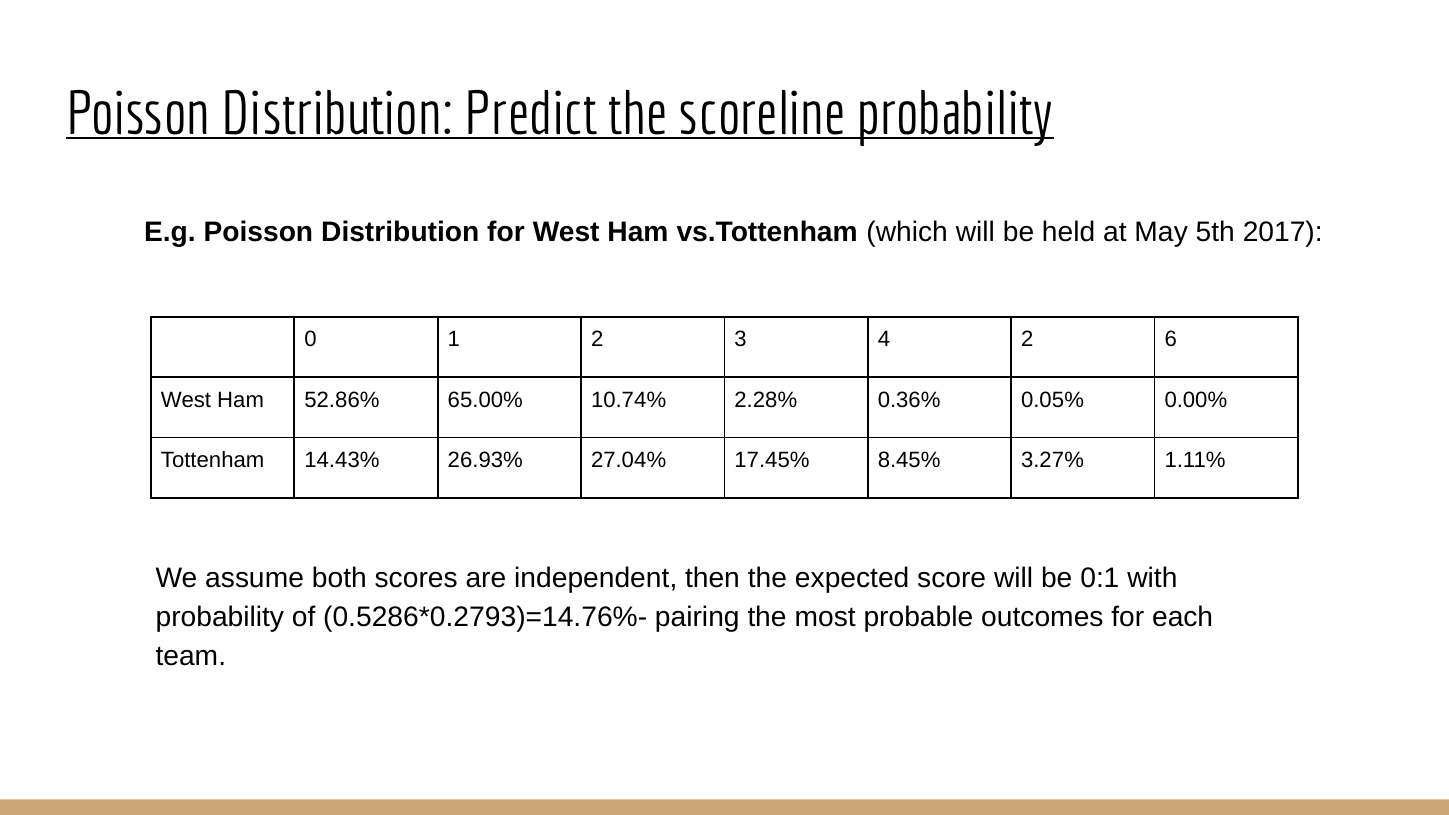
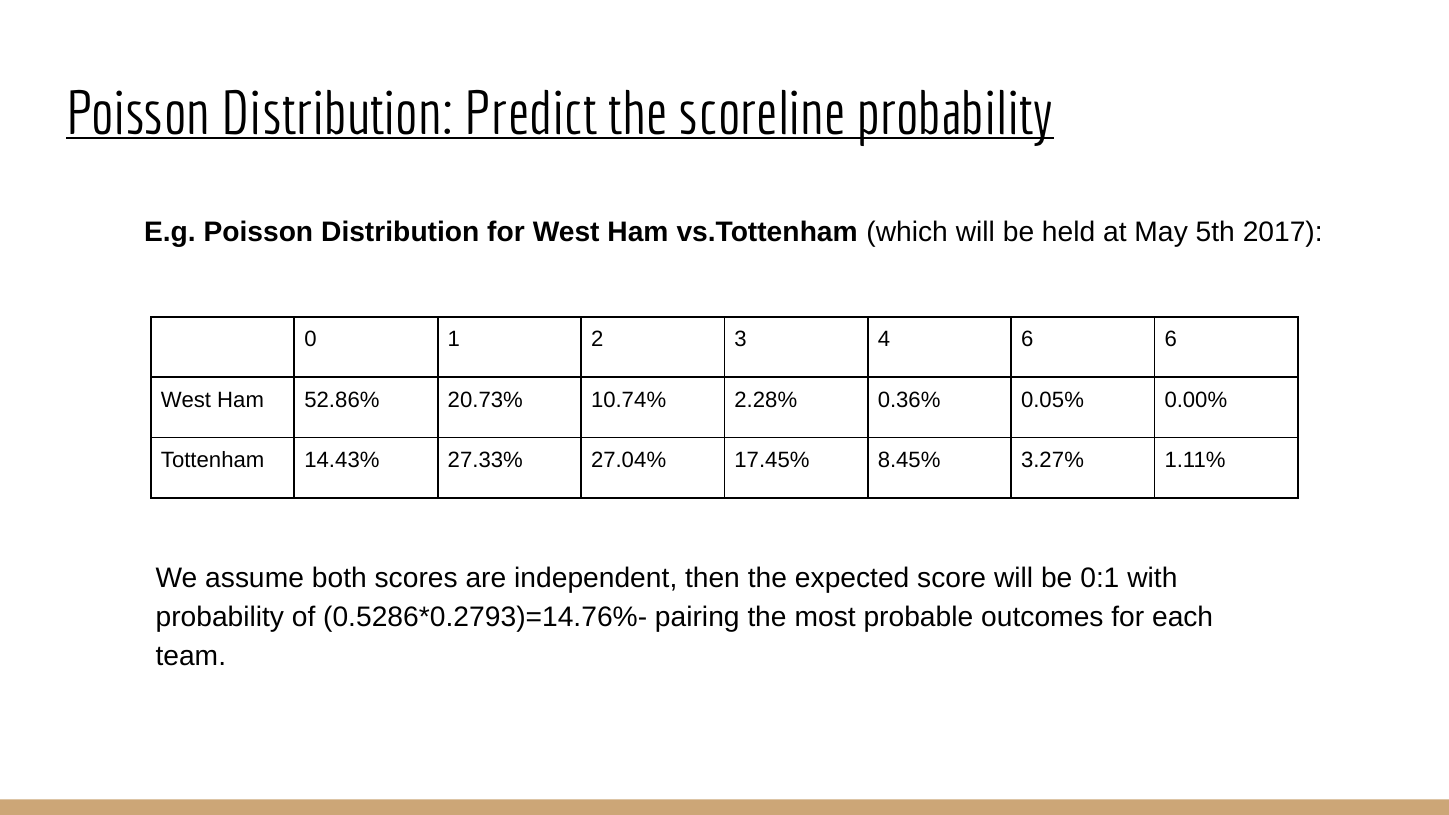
4 2: 2 -> 6 (1027, 340)
65.00%: 65.00% -> 20.73% (485, 400)
26.93%: 26.93% -> 27.33% (485, 460)
